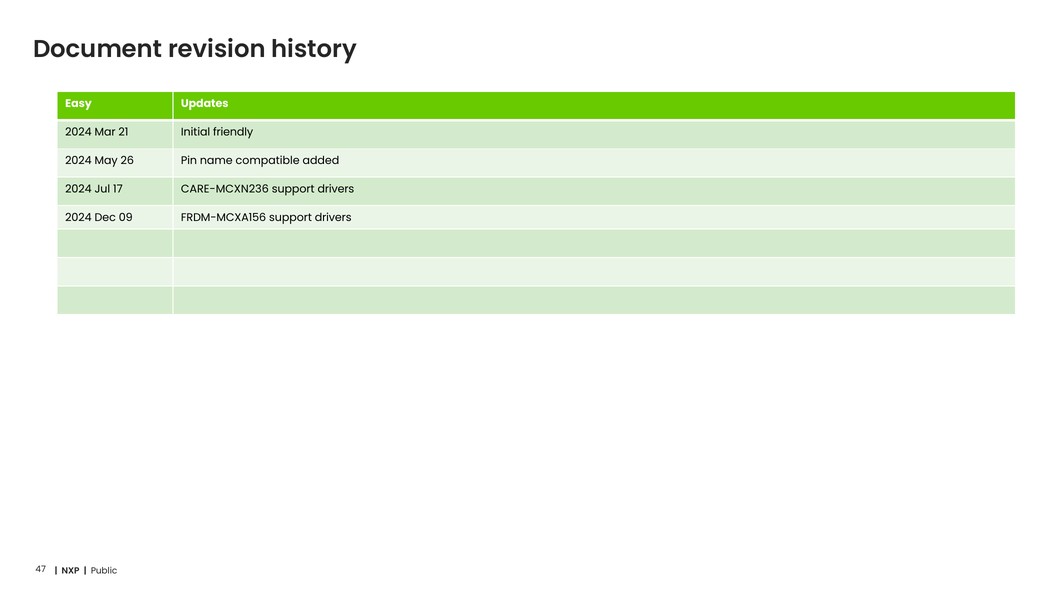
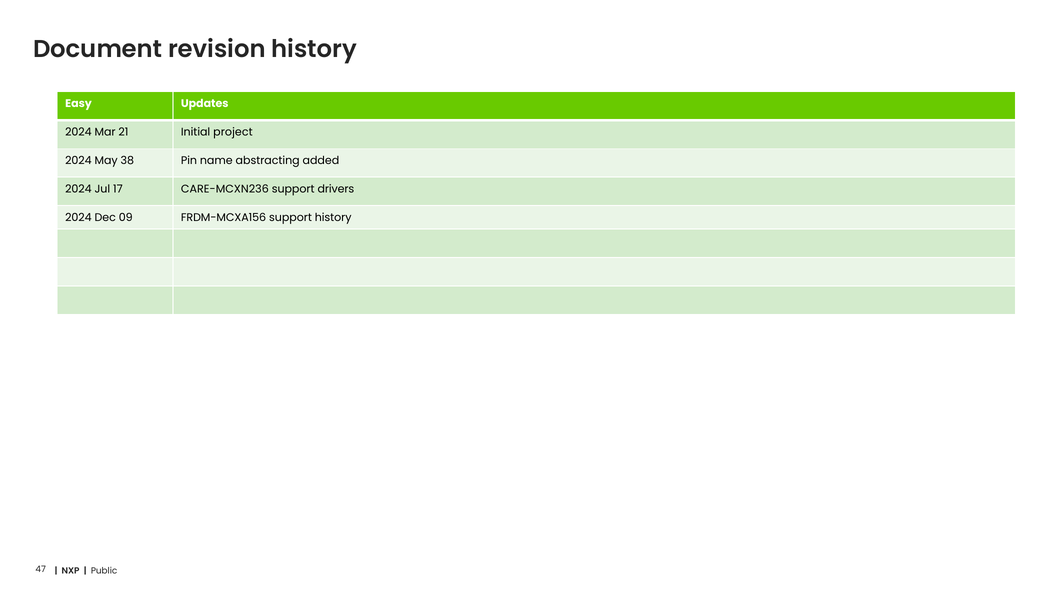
friendly: friendly -> project (233, 132)
26: 26 -> 38 (127, 161)
compatible: compatible -> abstracting (268, 161)
FRDM-MCXA156 support drivers: drivers -> history (333, 217)
